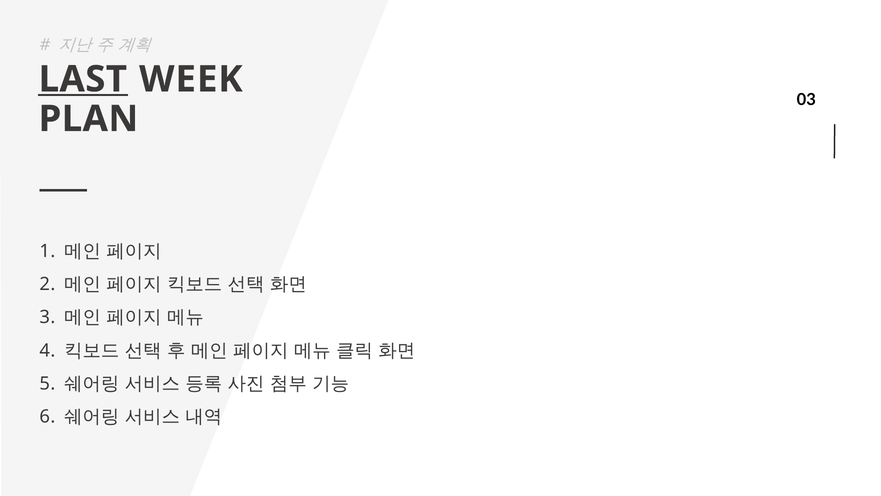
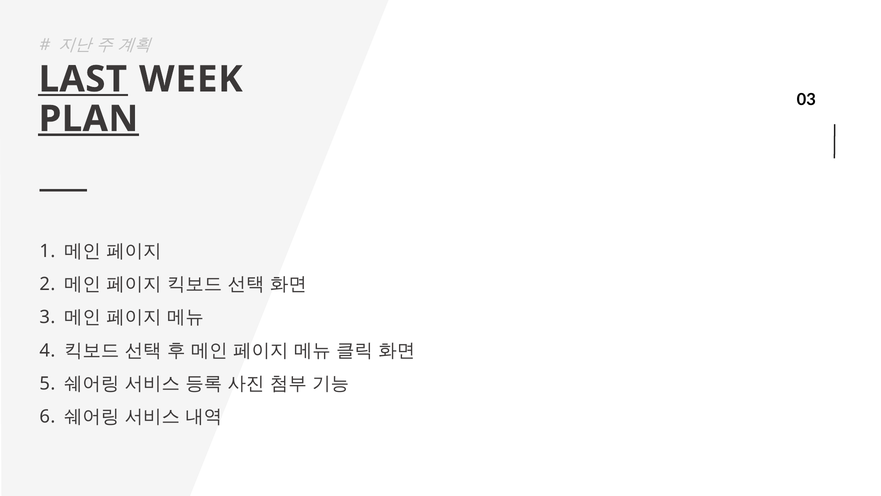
PLAN underline: none -> present (88, 119)
